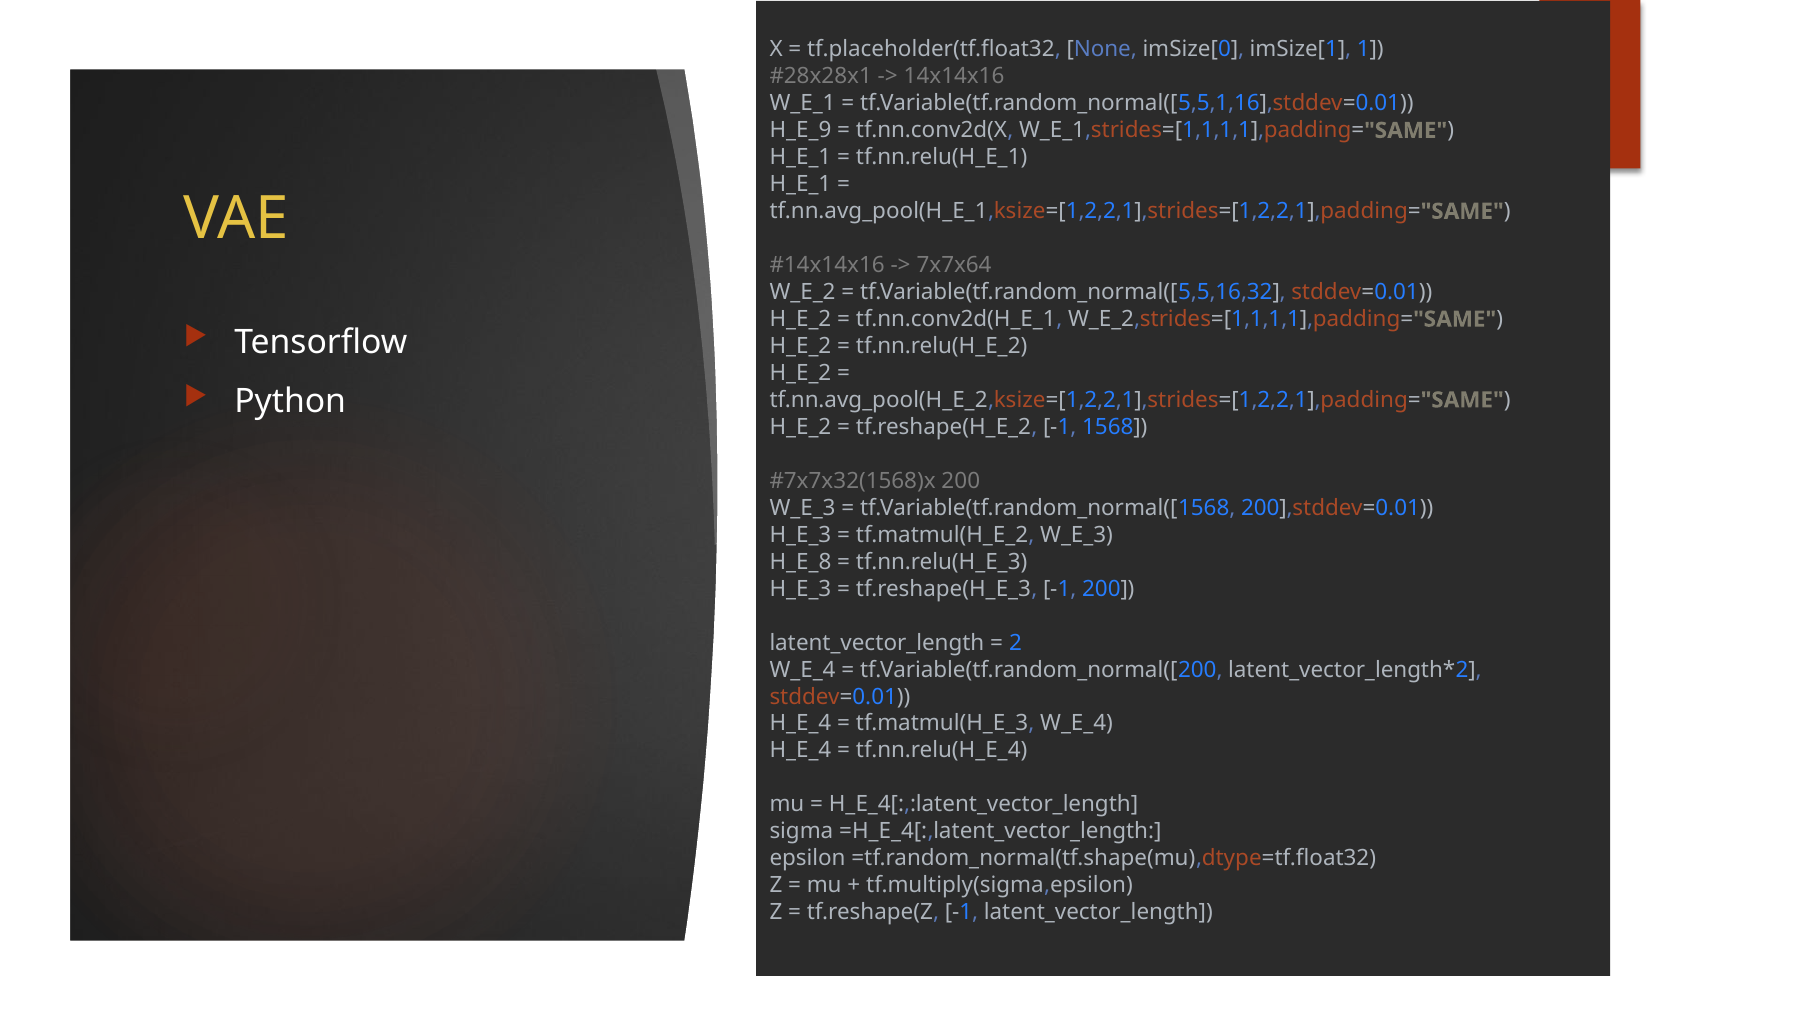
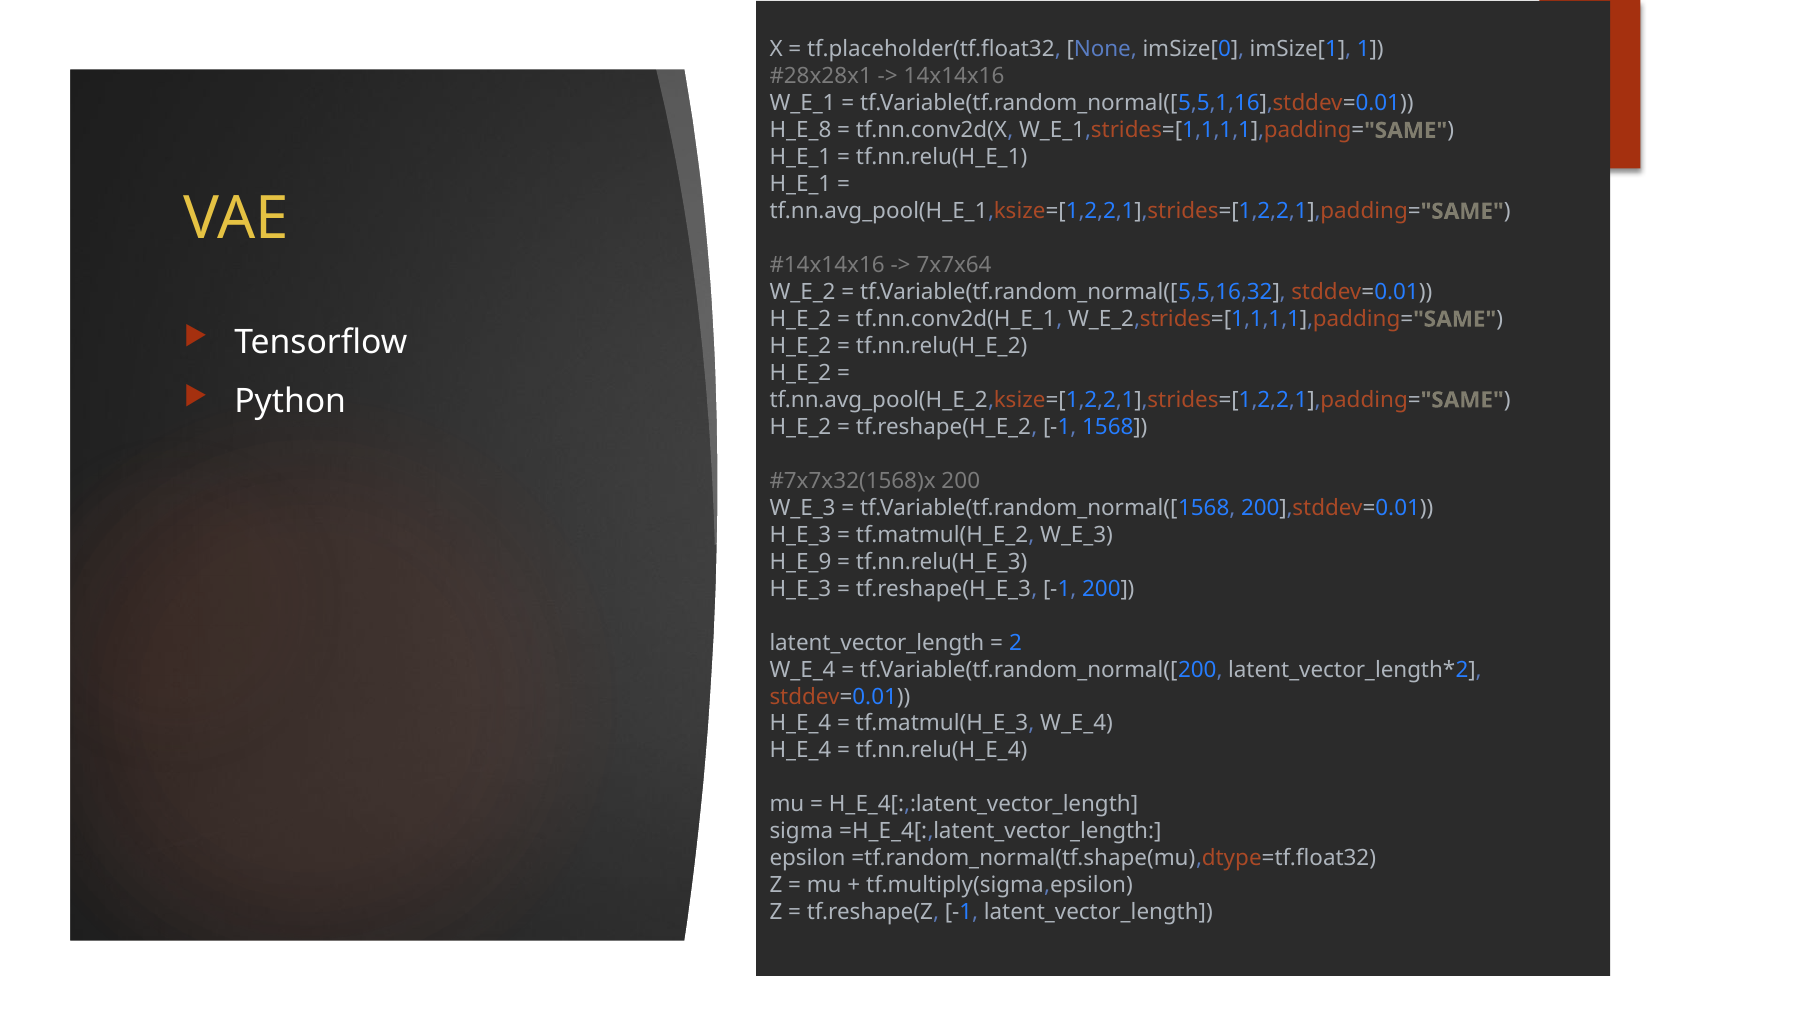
H_E_9: H_E_9 -> H_E_8 (800, 131)
H_E_8: H_E_8 -> H_E_9 (800, 562)
